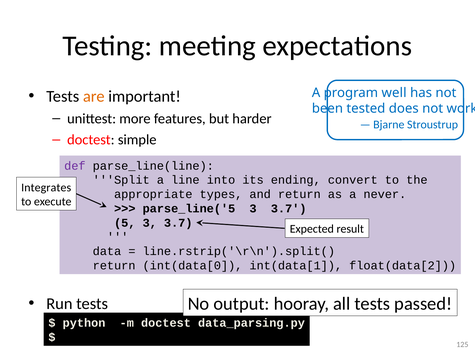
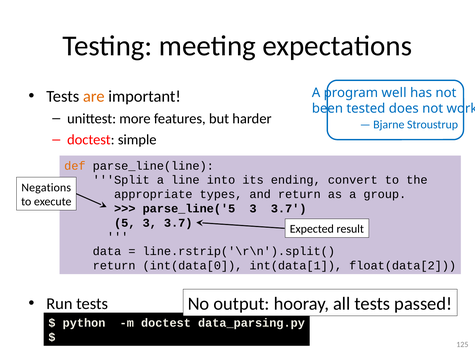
def colour: purple -> orange (75, 166)
Integrates: Integrates -> Negations (46, 188)
never: never -> group (385, 194)
